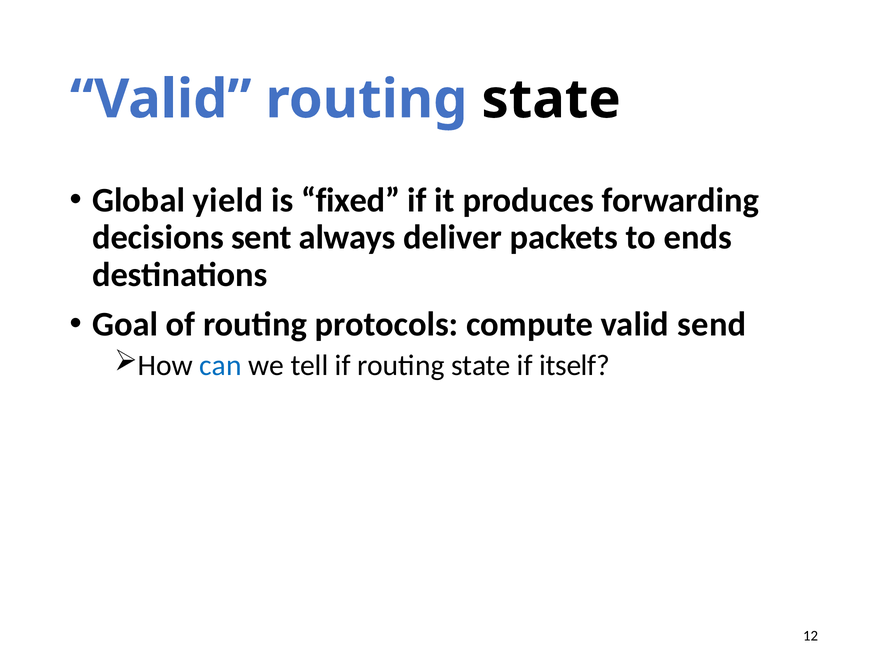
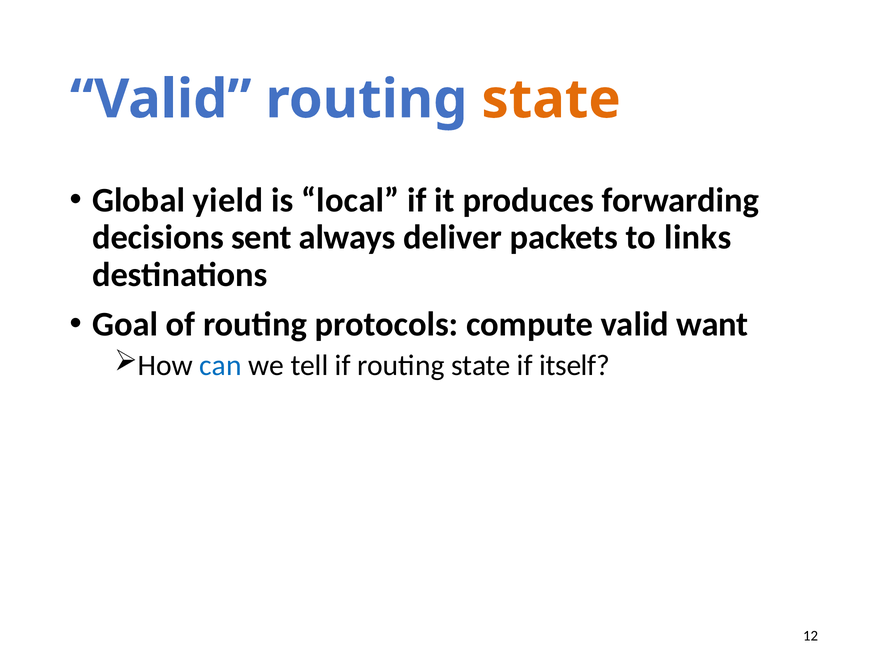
state colour: black -> orange (551, 99)
fixed: fixed -> local (350, 200)
ends: ends -> links (698, 237)
send: send -> want (712, 324)
